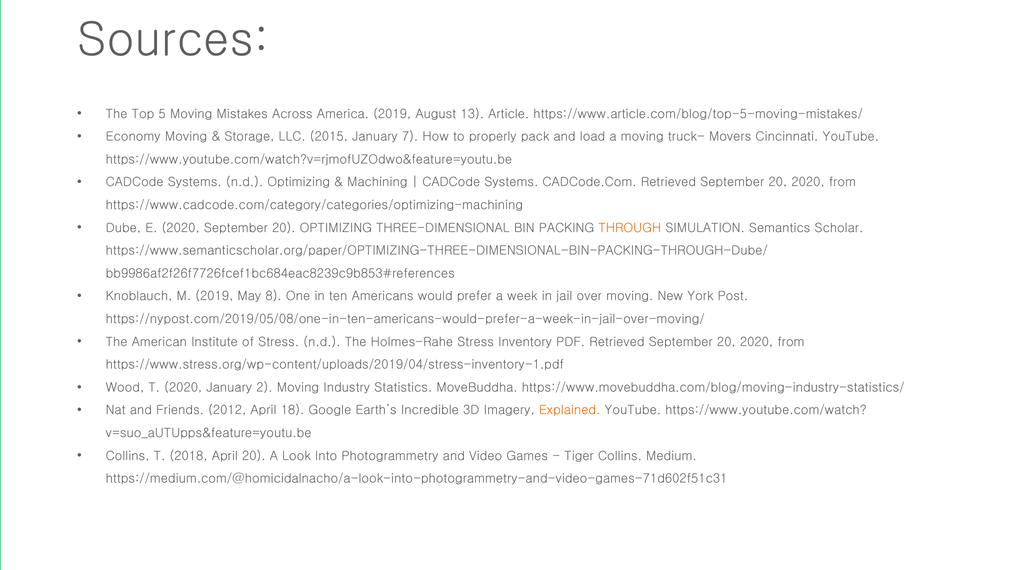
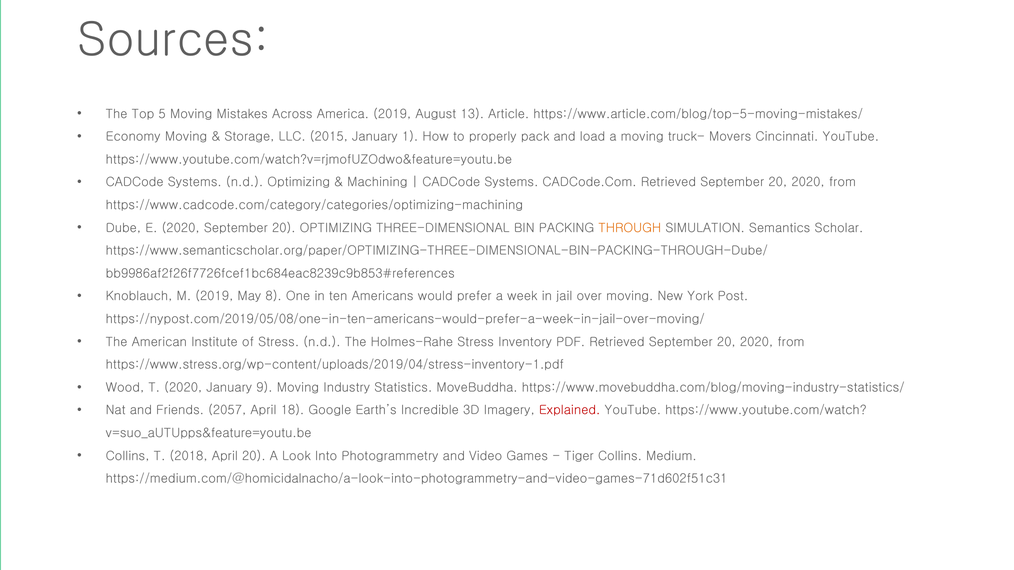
7: 7 -> 1 (410, 137)
2: 2 -> 9 (264, 388)
2012: 2012 -> 2057 (227, 411)
Explained colour: orange -> red (570, 411)
